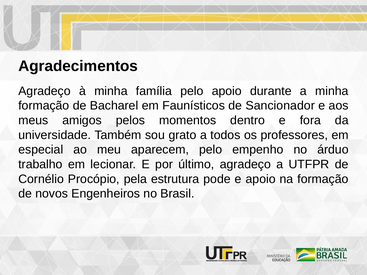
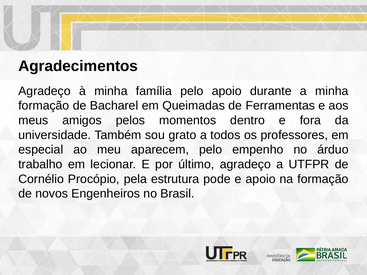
Faunísticos: Faunísticos -> Queimadas (194, 106)
Sancionador: Sancionador -> Ferramentas (280, 106)
